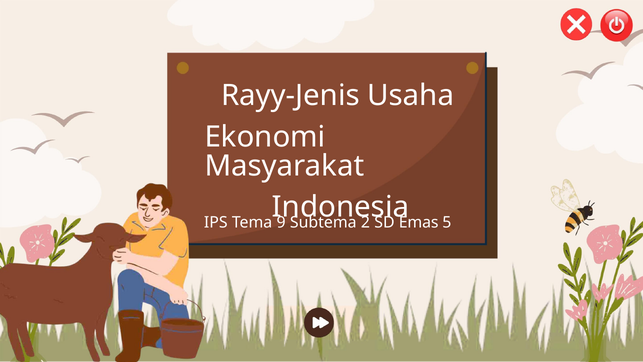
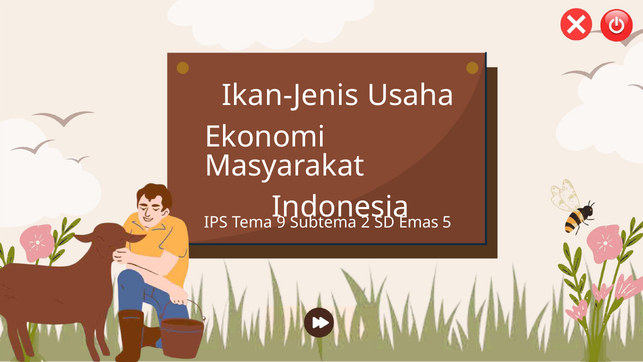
Rayy-Jenis: Rayy-Jenis -> Ikan-Jenis (290, 96)
